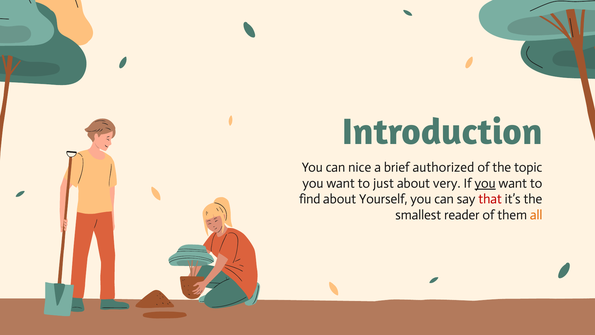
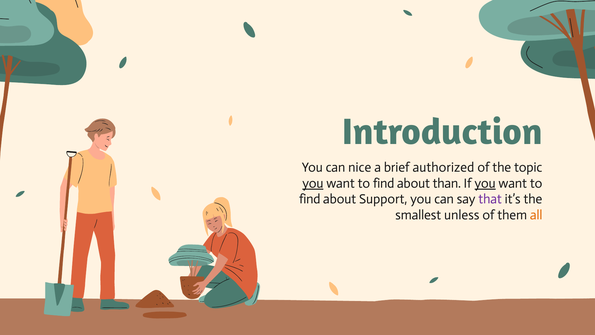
you underline: none -> present (313, 183)
just: just -> find (384, 183)
very: very -> than (447, 183)
Yourself: Yourself -> Support (383, 199)
that colour: red -> purple (490, 199)
reader: reader -> unless (462, 215)
